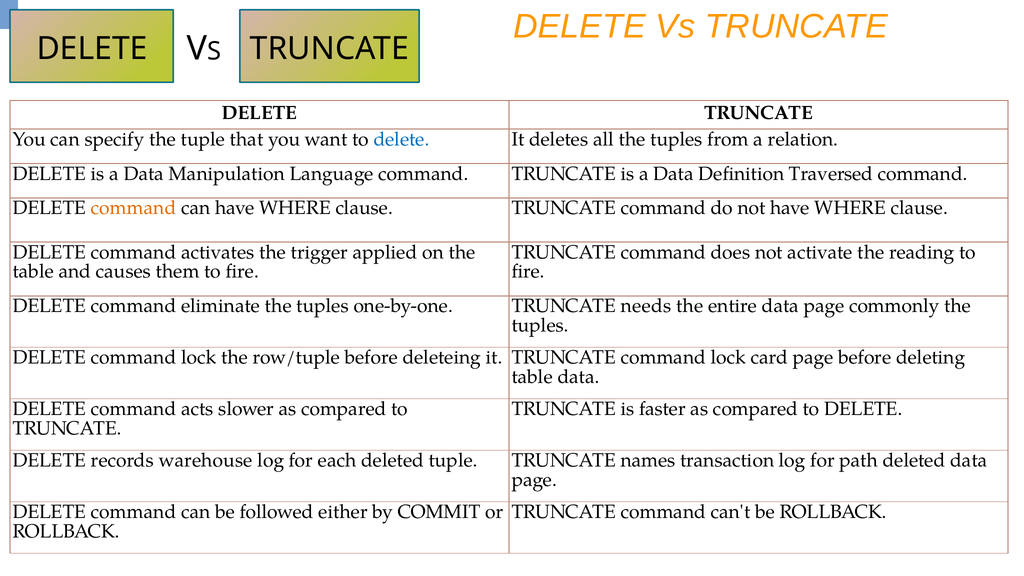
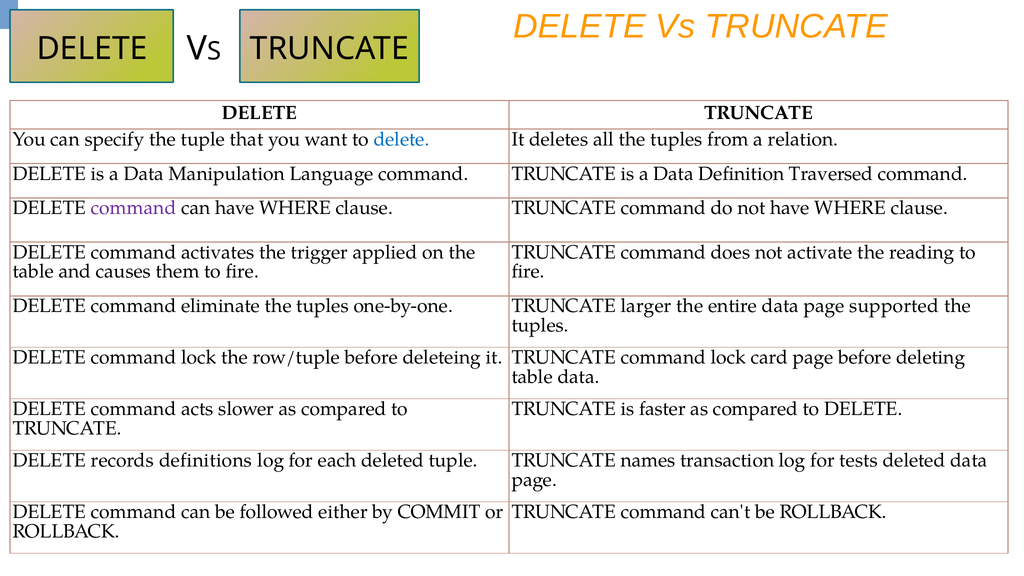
command colour: orange -> purple (134, 208)
needs: needs -> larger (646, 306)
commonly: commonly -> supported (894, 306)
warehouse: warehouse -> definitions (206, 461)
path: path -> tests (859, 461)
